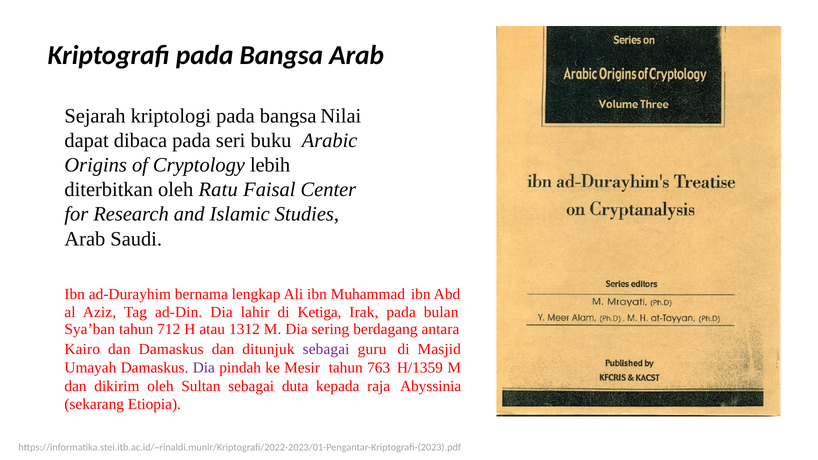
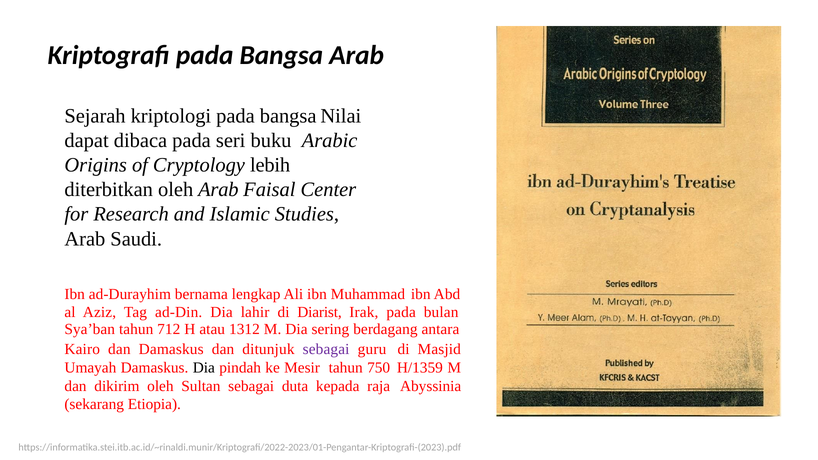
oleh Ratu: Ratu -> Arab (218, 190)
Ketiga: Ketiga -> Diarist (320, 312)
Dia colour: purple -> black (204, 368)
763: 763 -> 750 (379, 368)
